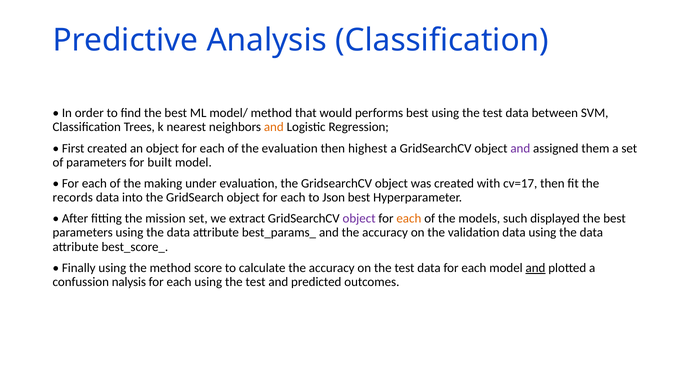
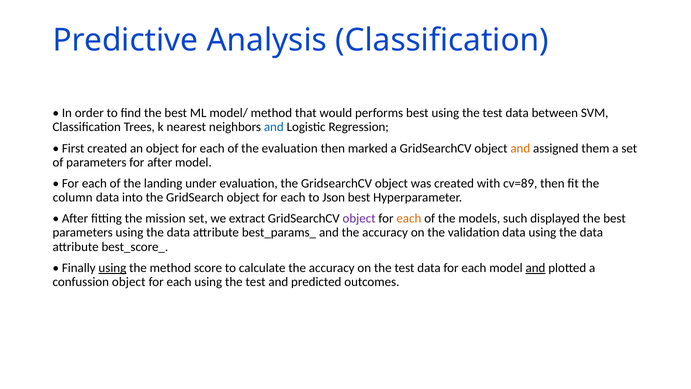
and colour: orange -> blue (274, 127)
highest: highest -> marked (368, 148)
and colour: purple -> orange (520, 148)
for built: built -> after (160, 162)
making: making -> landing (163, 183)
cv=17: cv=17 -> cv=89 (520, 183)
records: records -> column (73, 197)
using underline: none -> present (112, 268)
confussion nalysis: nalysis -> object (129, 282)
